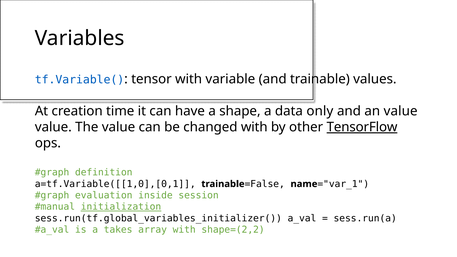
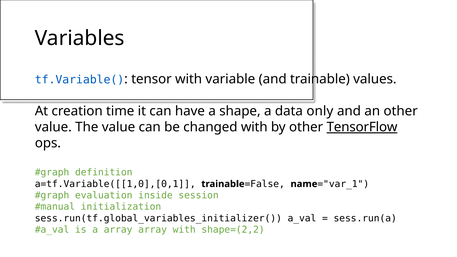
an value: value -> other (401, 111)
initialization underline: present -> none (121, 207)
a takes: takes -> array (118, 230)
